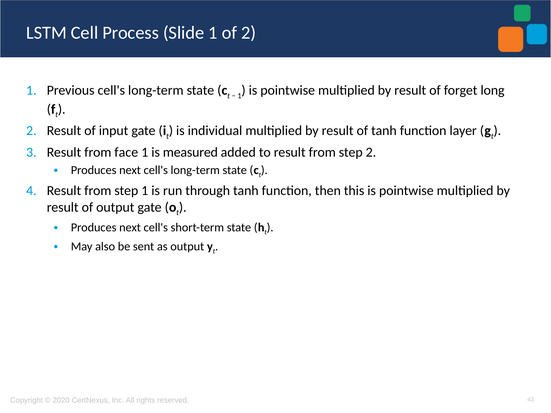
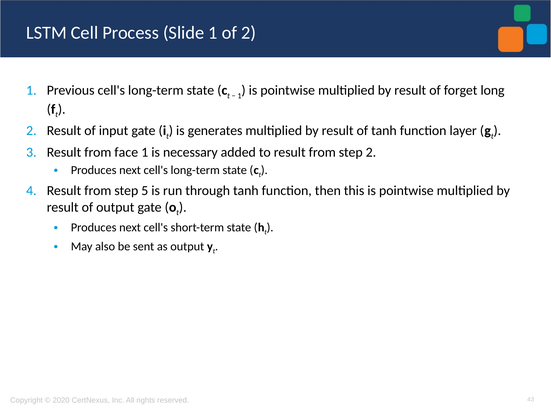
individual: individual -> generates (215, 131)
measured: measured -> necessary (190, 152)
step 1: 1 -> 5 (145, 191)
